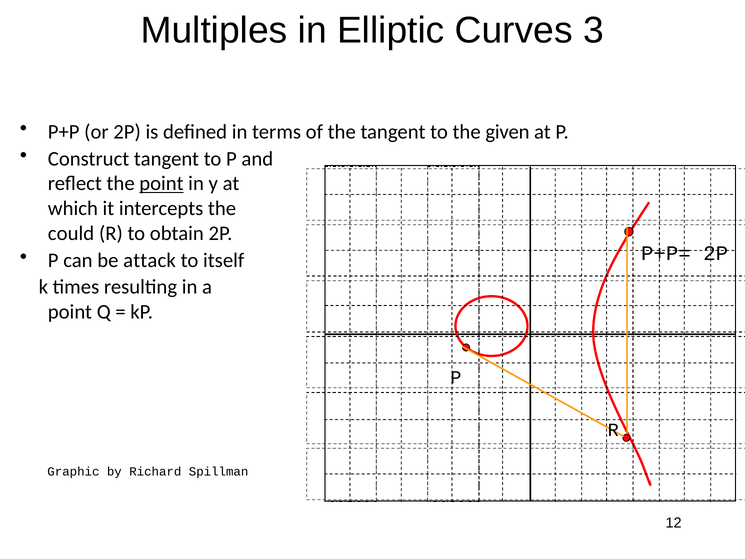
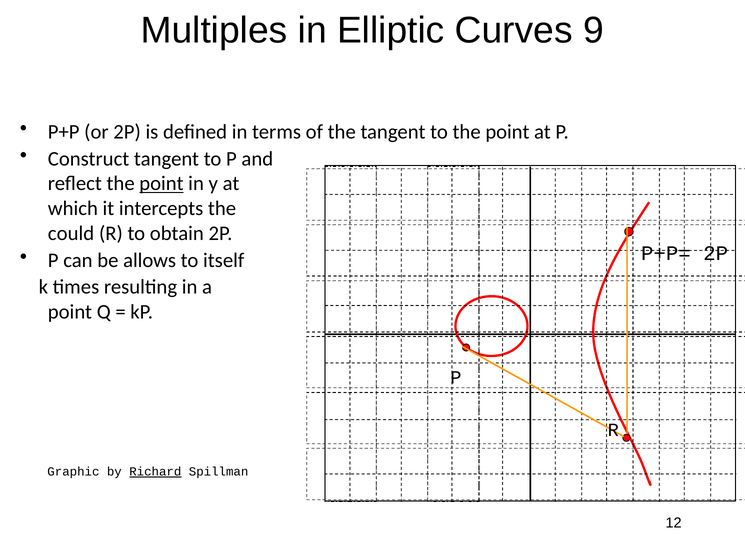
3: 3 -> 9 (593, 31)
to the given: given -> point (507, 132)
attack: attack -> allows (150, 260)
Richard underline: none -> present (155, 471)
